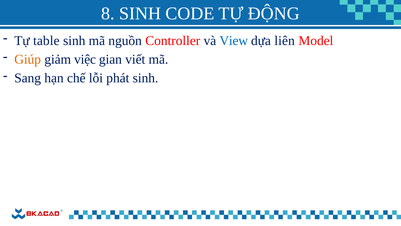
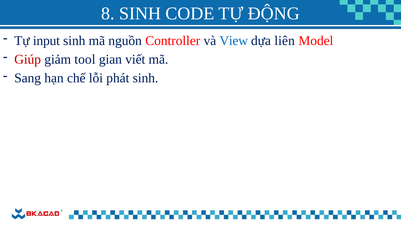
table: table -> input (46, 41)
Giúp colour: orange -> red (28, 59)
việc: việc -> tool (85, 59)
